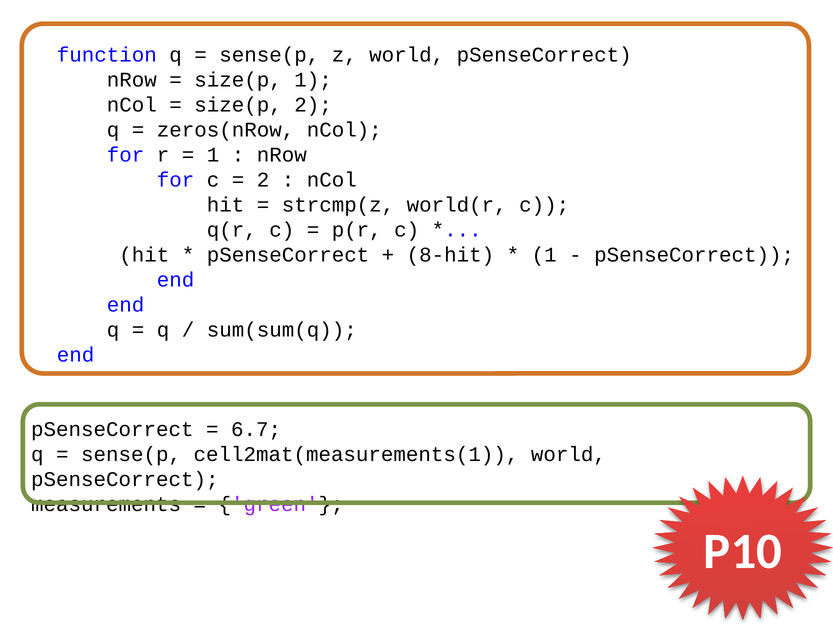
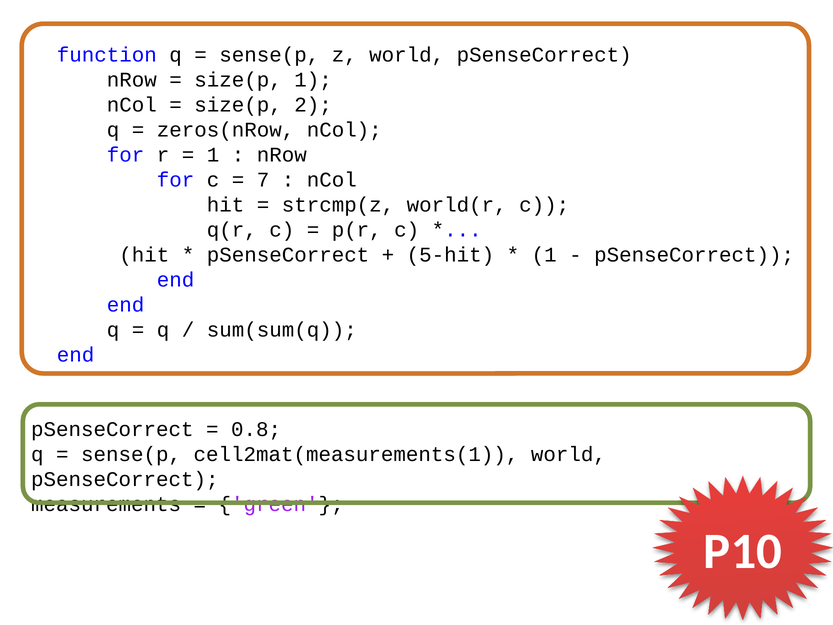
2: 2 -> 7 (263, 180)
8-hit: 8-hit -> 5-hit (450, 255)
6.7: 6.7 -> 0.8 (256, 429)
